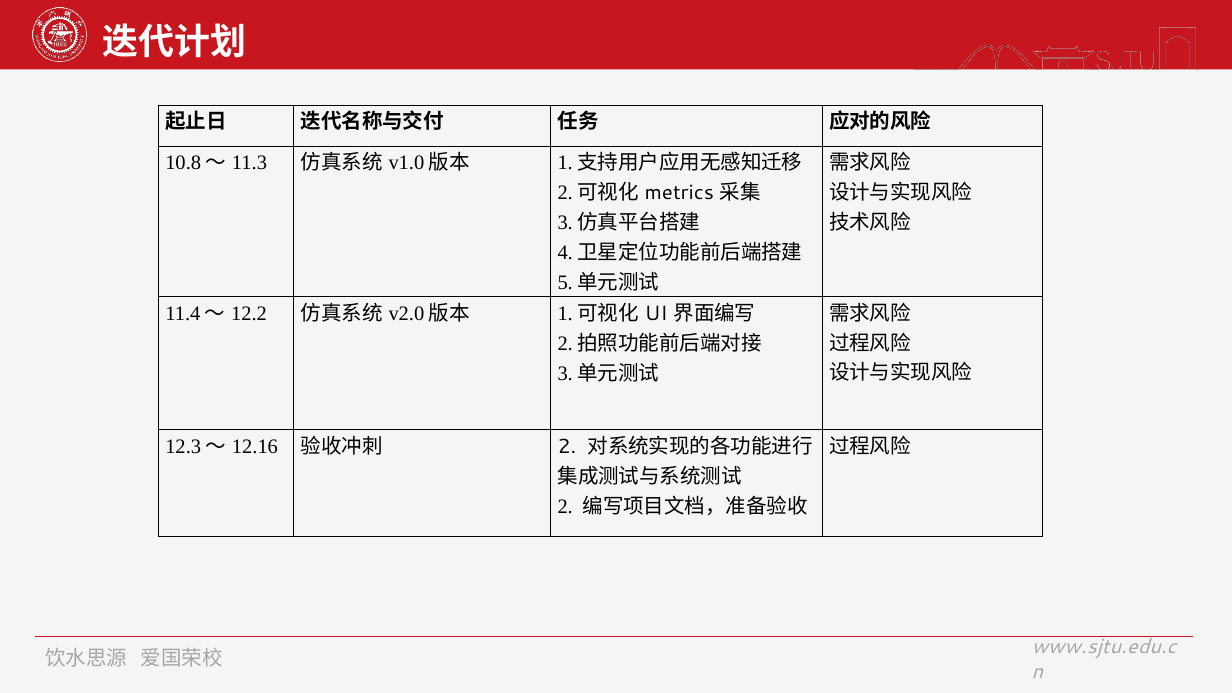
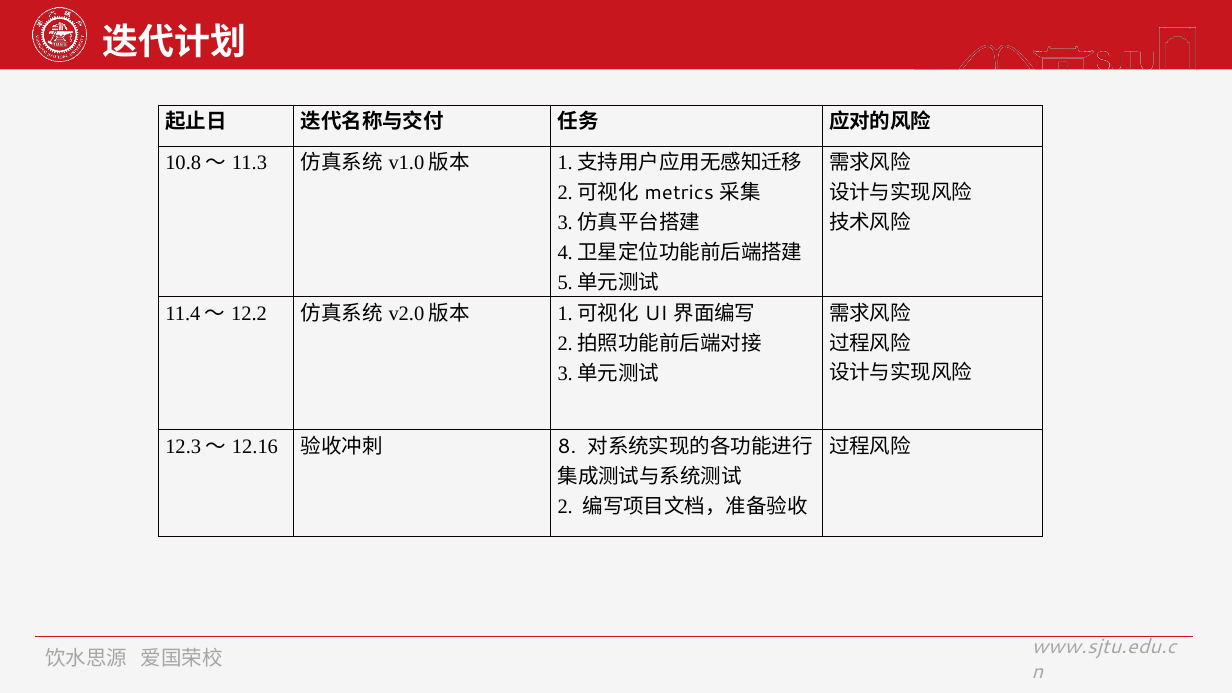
2: 2 -> 8 (567, 447)
